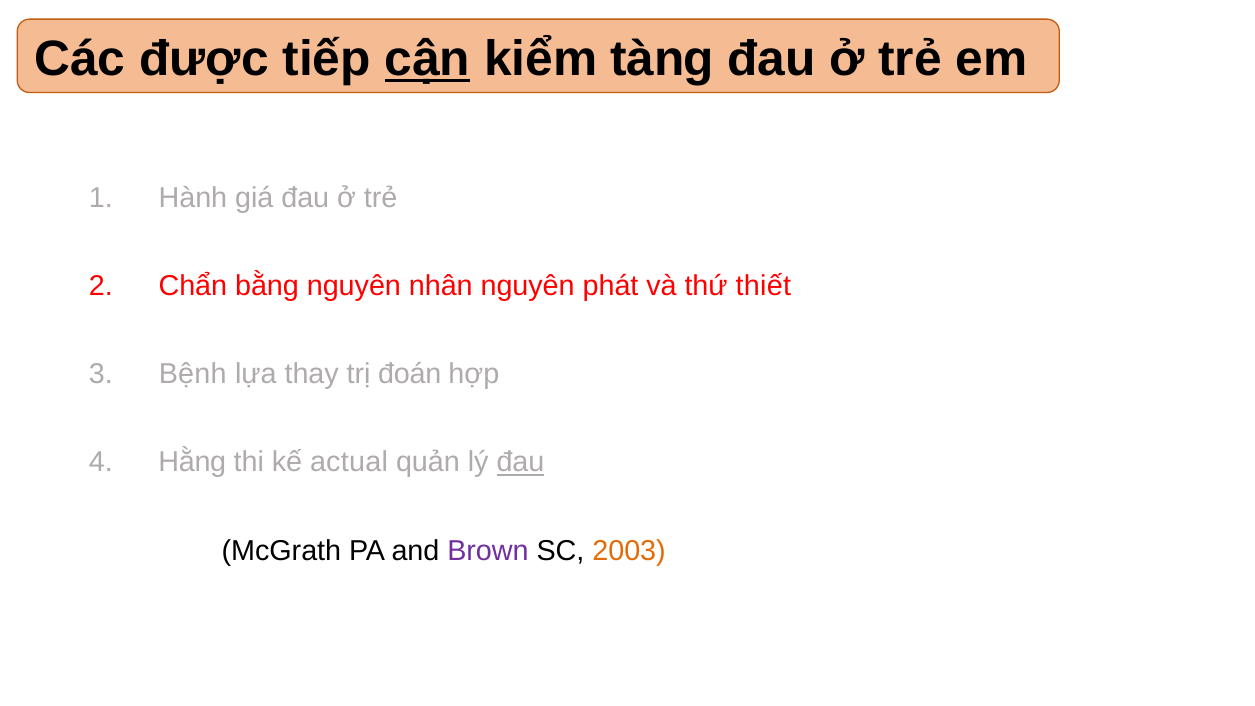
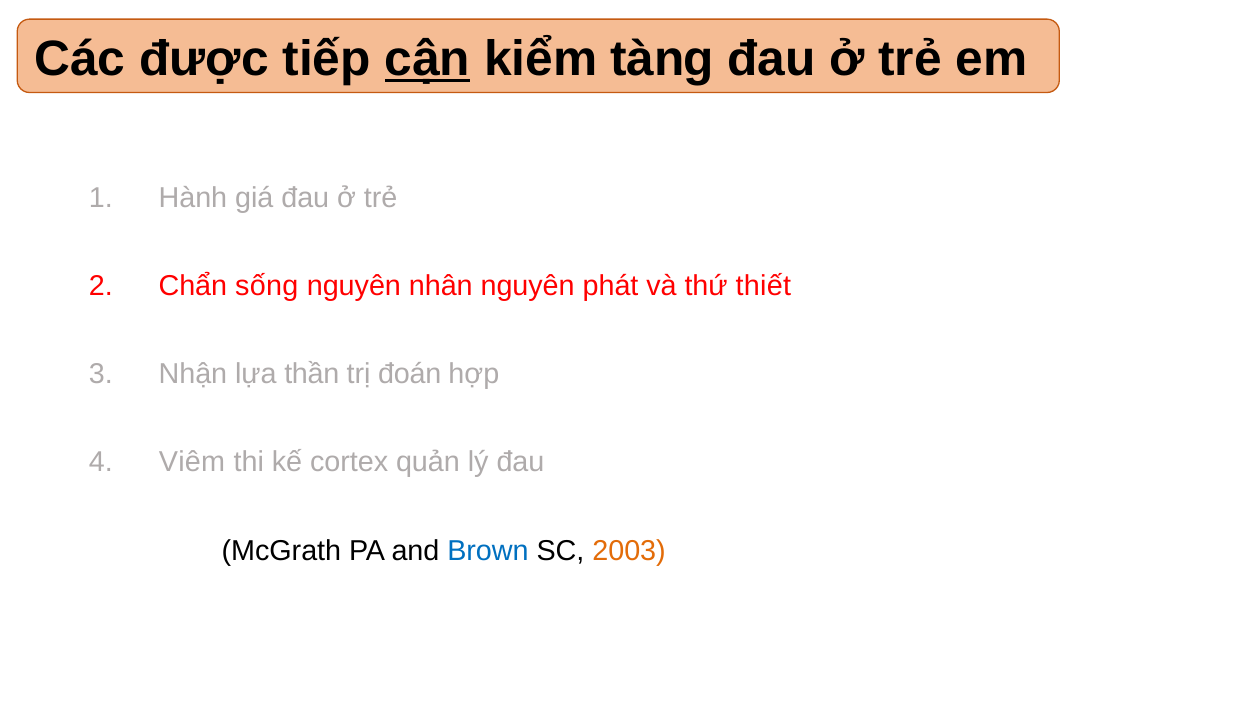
bằng: bằng -> sống (267, 286)
Bệnh: Bệnh -> Nhận (193, 374)
thay: thay -> thần (312, 374)
Hằng: Hằng -> Viêm (192, 462)
actual: actual -> cortex (349, 462)
đau underline: present -> none (520, 462)
Brown colour: purple -> blue (488, 551)
